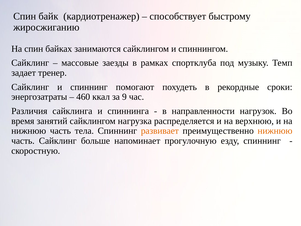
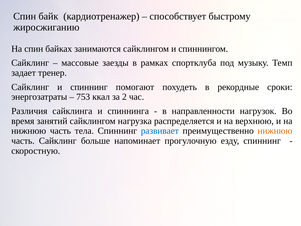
460: 460 -> 753 (83, 97)
9: 9 -> 2 (124, 97)
развивает colour: orange -> blue (160, 131)
